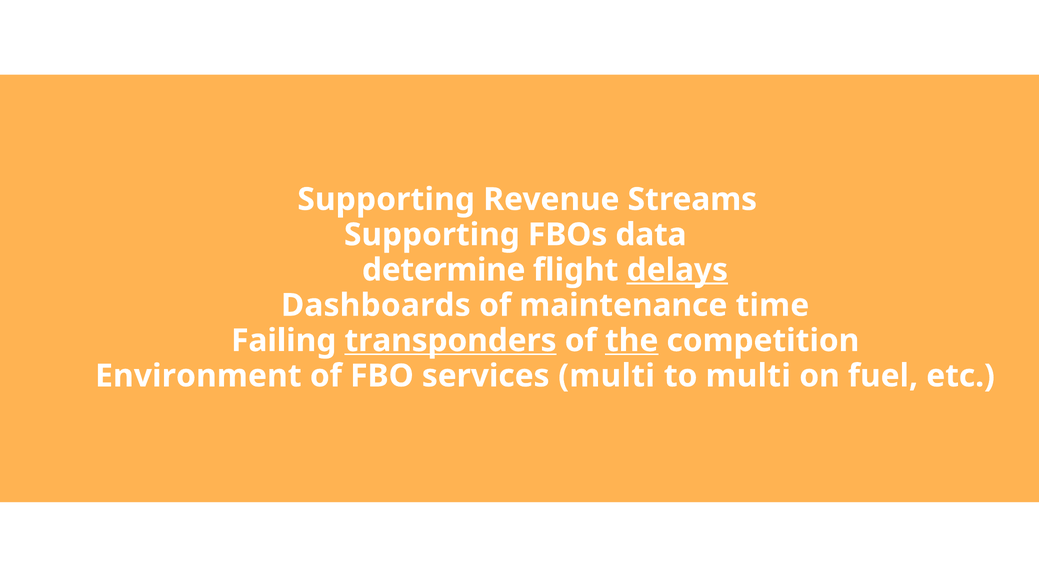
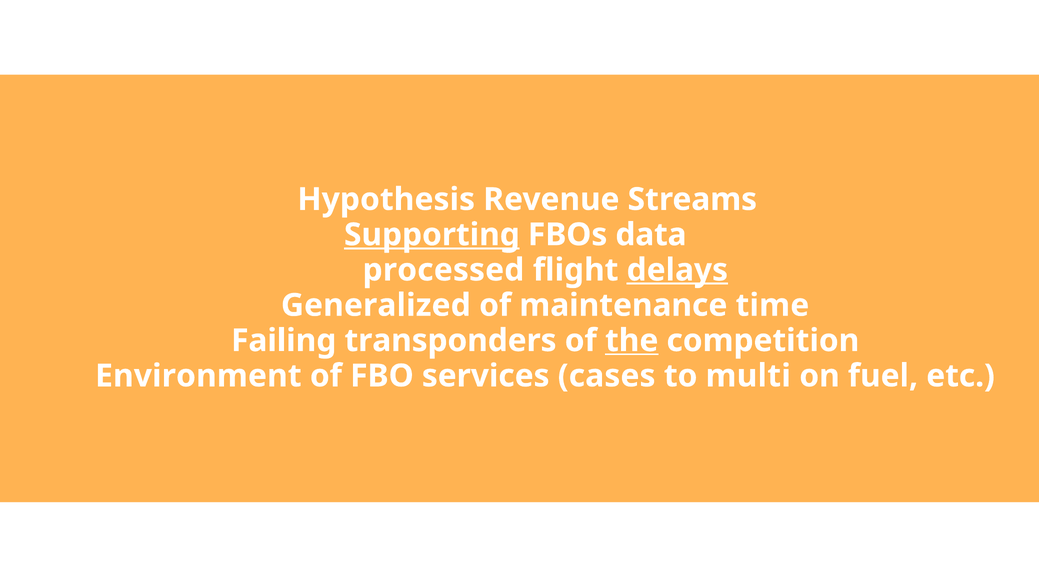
Supporting: Supporting -> Hypothesis (386, 199)
Supporting underline: none -> present (432, 235)
determine: determine -> processed (443, 270)
Dashboards: Dashboards -> Generalized (376, 305)
transponders underline: present -> none (451, 340)
services multi: multi -> cases (607, 376)
